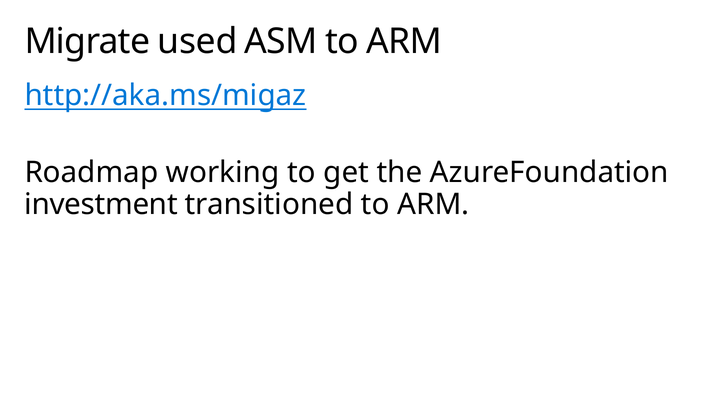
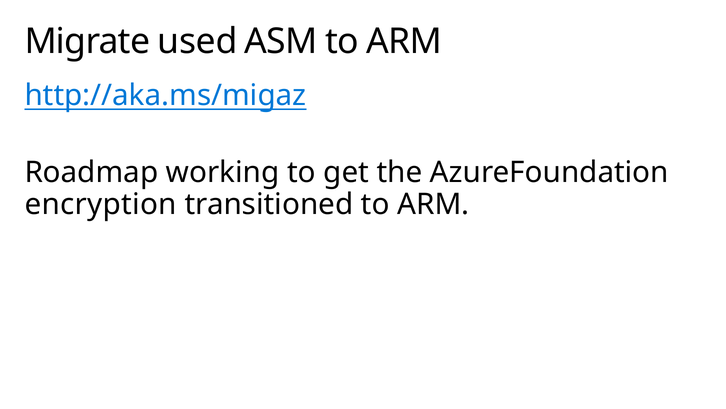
investment: investment -> encryption (101, 204)
